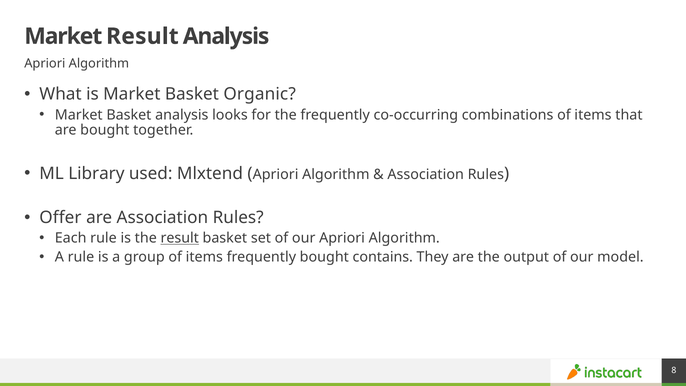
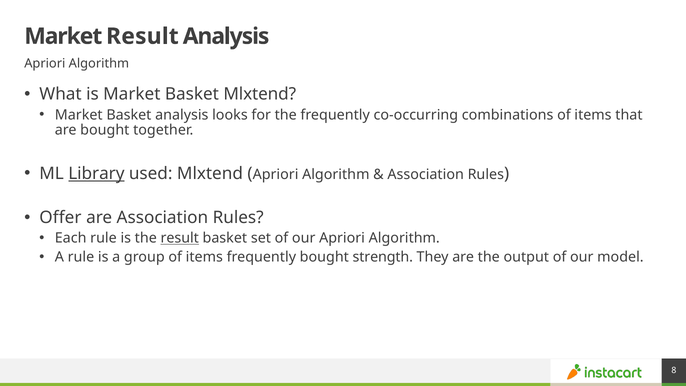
Basket Organic: Organic -> Mlxtend (260, 94)
Library underline: none -> present (96, 173)
contains: contains -> strength (383, 257)
